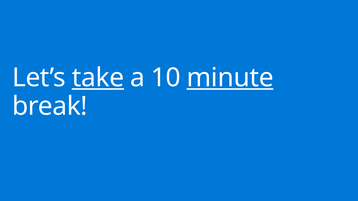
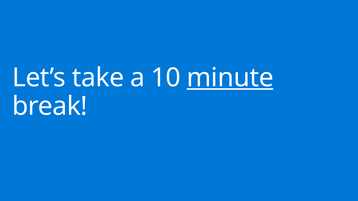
take underline: present -> none (98, 78)
